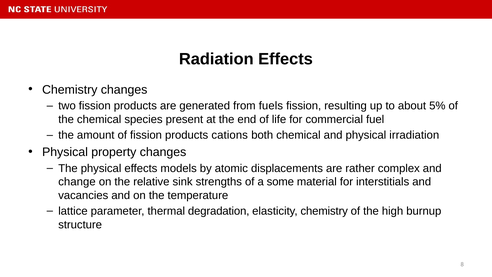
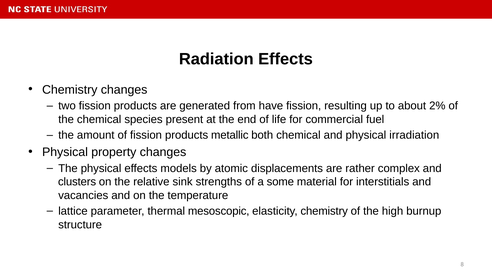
fuels: fuels -> have (271, 106)
5%: 5% -> 2% (437, 106)
cations: cations -> metallic (230, 135)
change: change -> clusters (77, 182)
degradation: degradation -> mesoscopic (219, 211)
